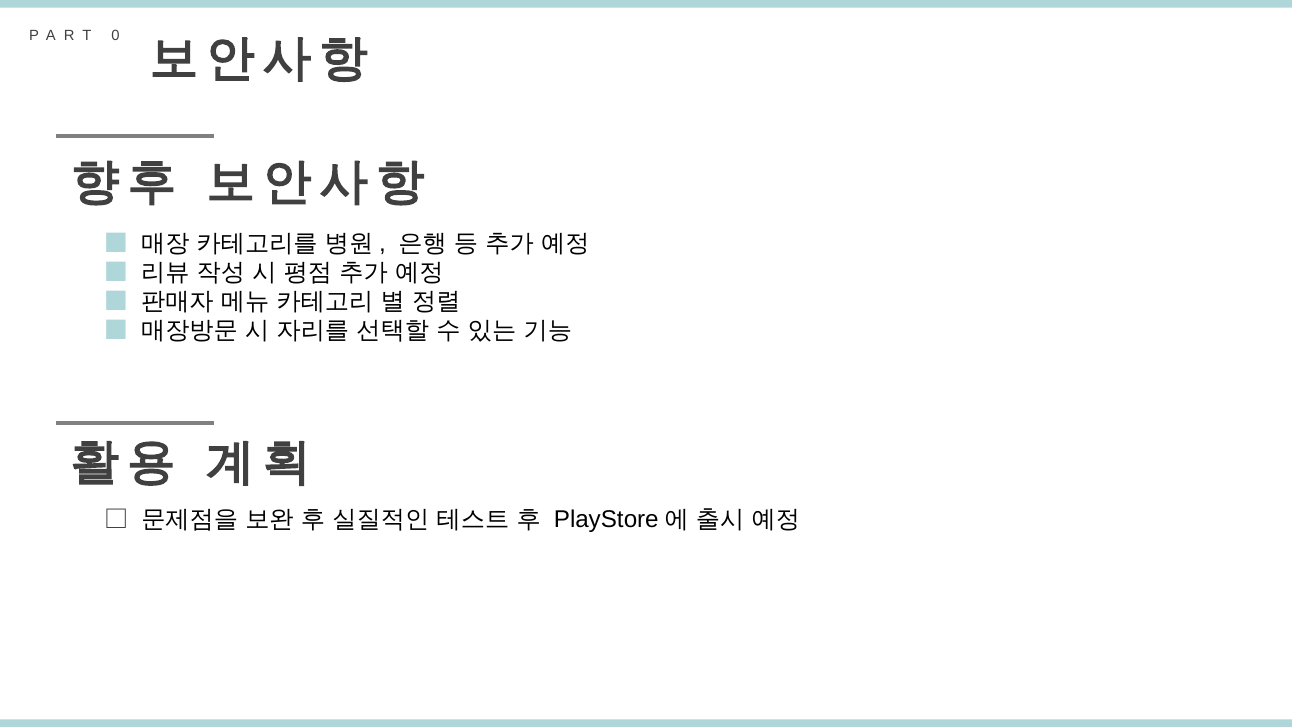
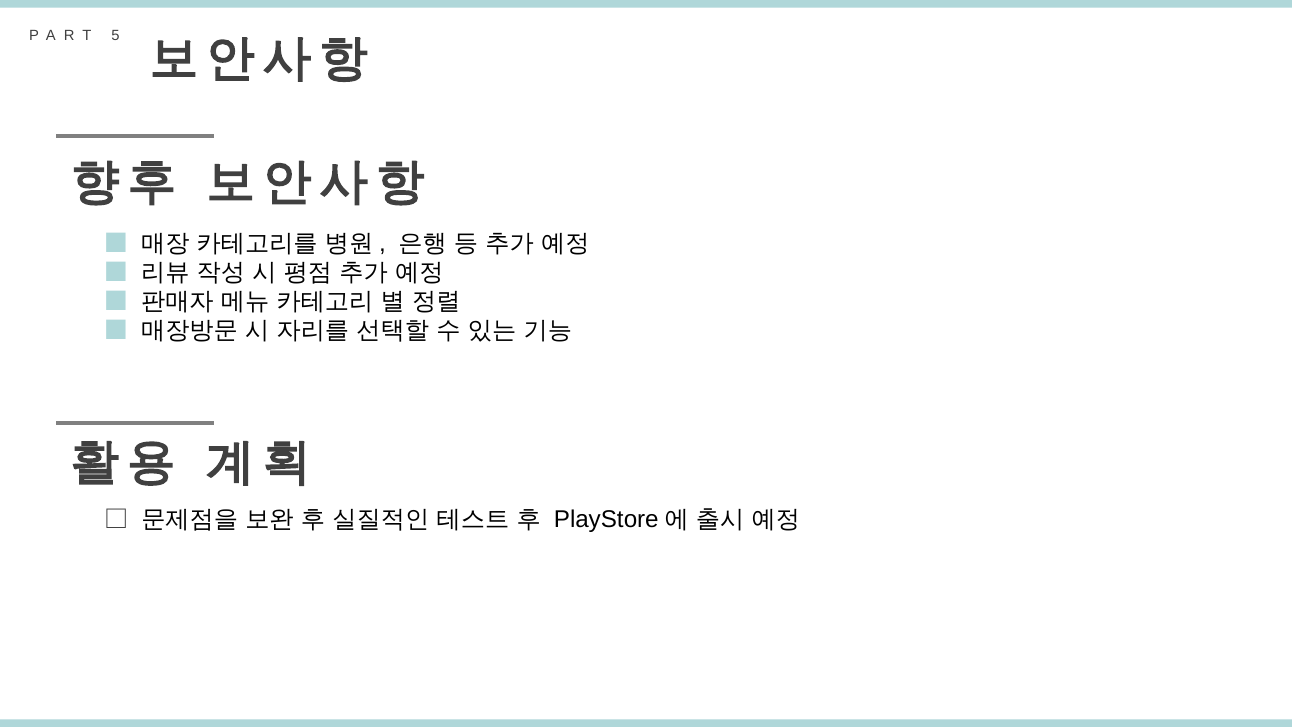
0: 0 -> 5 (116, 36)
